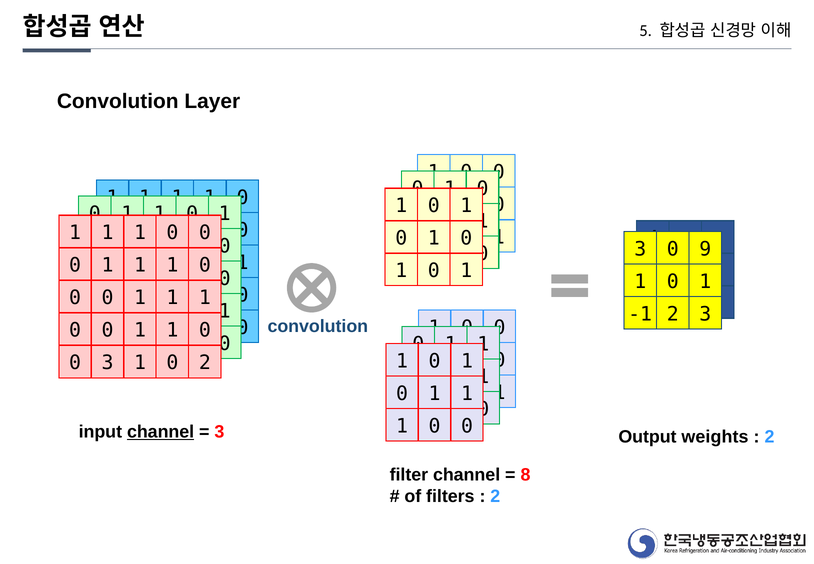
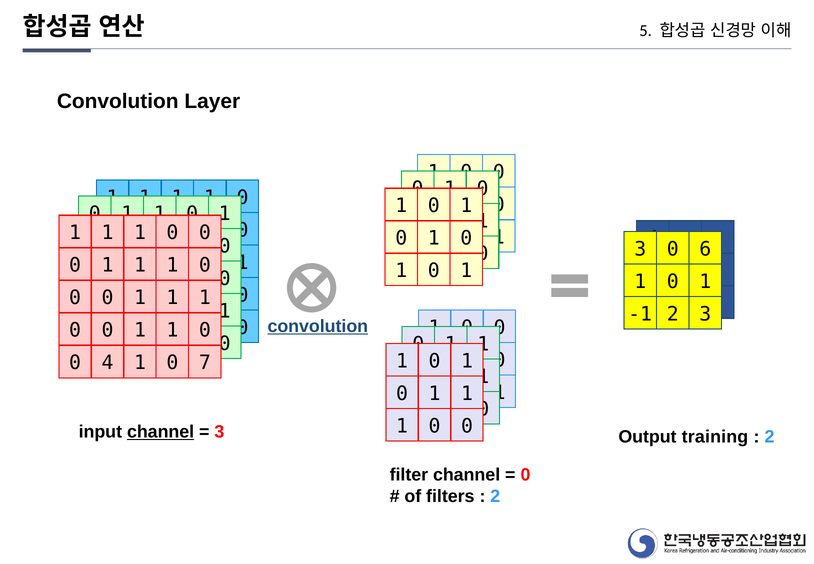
9: 9 -> 6 (705, 249)
convolution underline: none -> present (318, 326)
3: 3 -> 4 (107, 363)
0 2: 2 -> 7 (205, 363)
weights: weights -> training (715, 437)
8: 8 -> 0 (525, 474)
